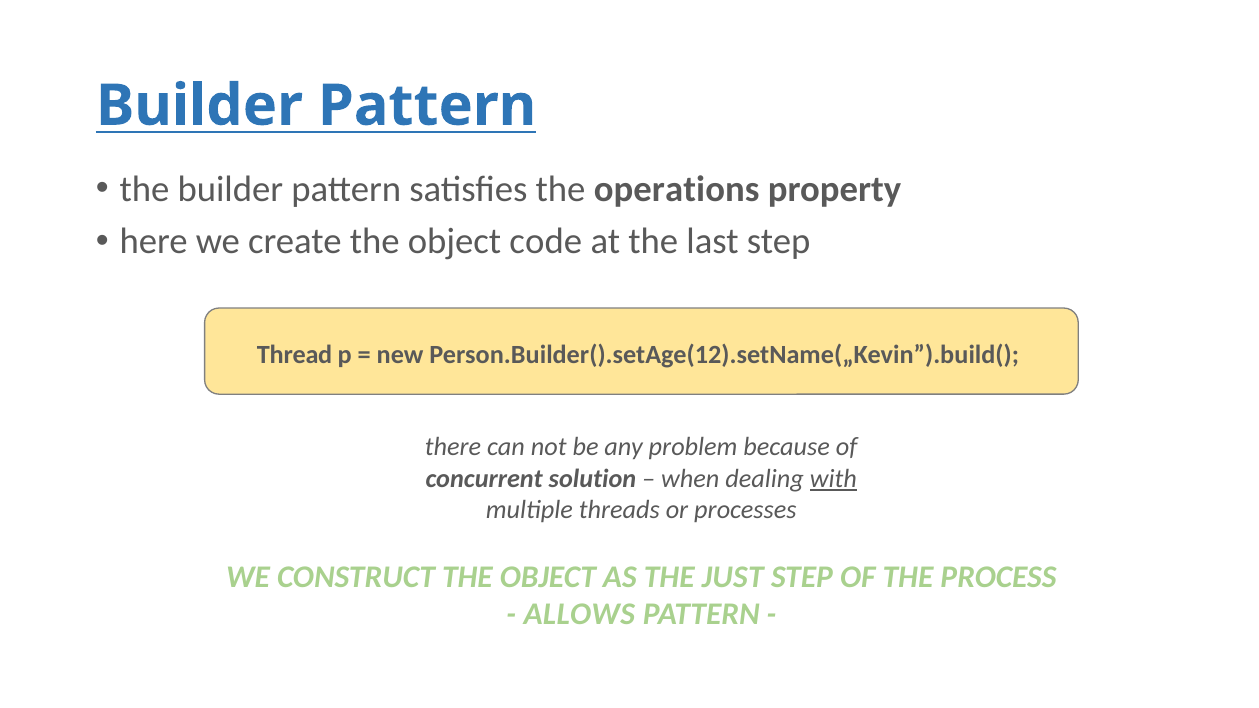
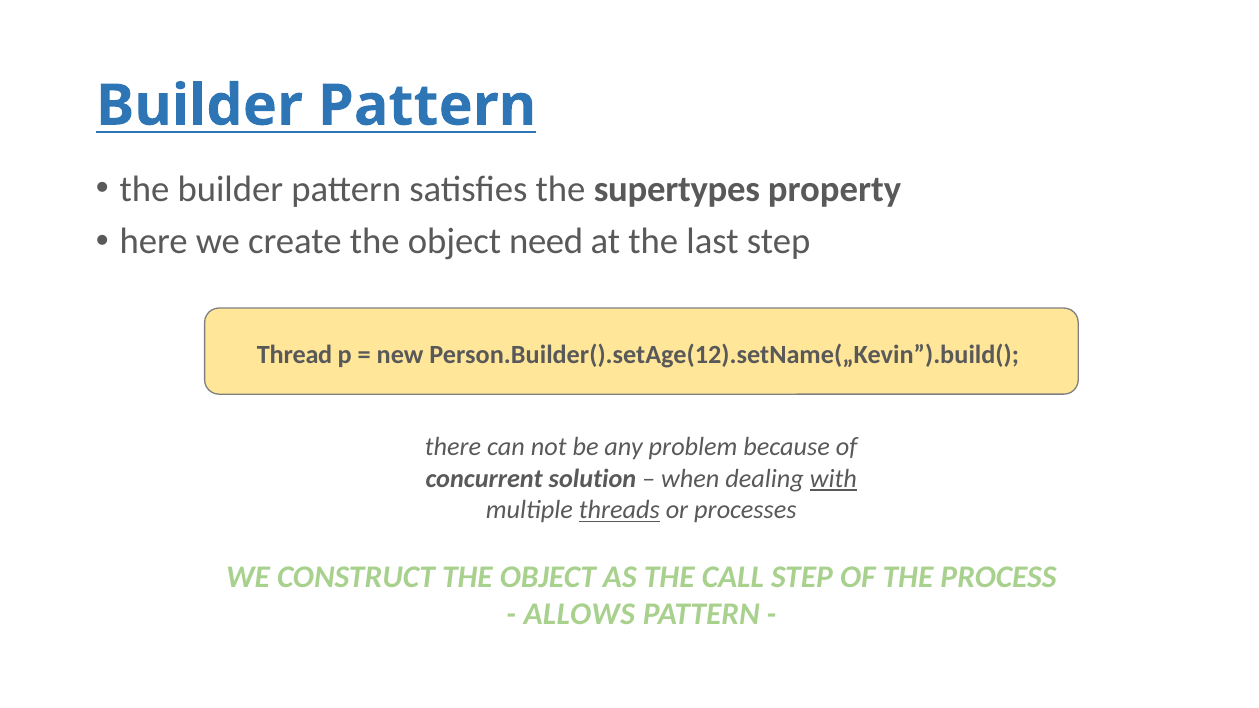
operations: operations -> supertypes (677, 189)
code: code -> need (546, 242)
threads underline: none -> present (619, 510)
JUST: JUST -> CALL (733, 577)
